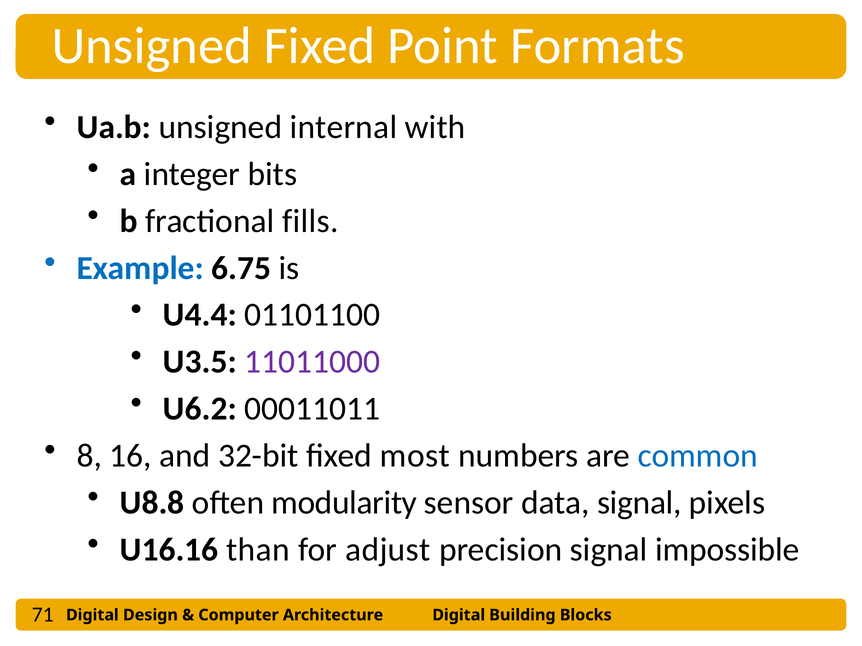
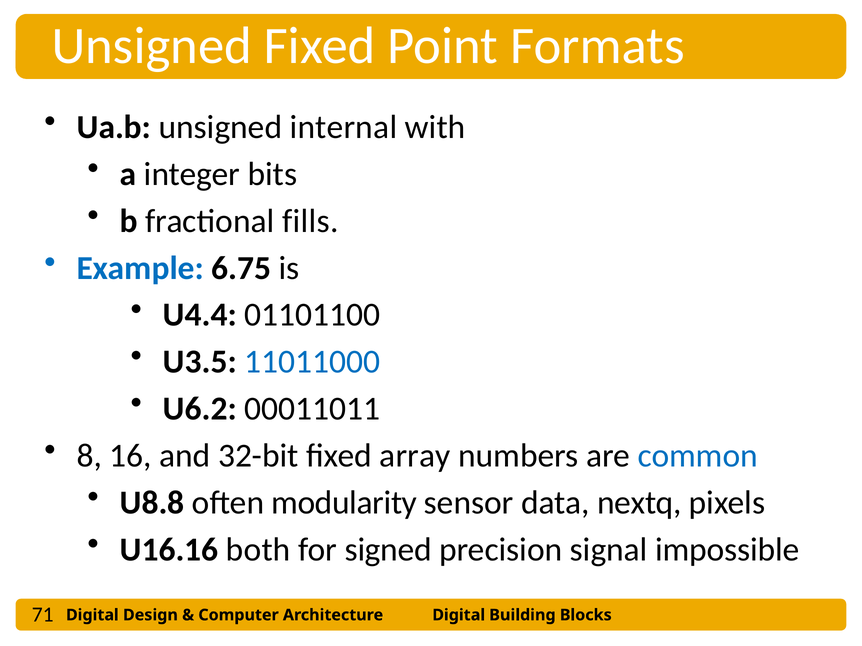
11011000 colour: purple -> blue (312, 362)
most: most -> array (415, 456)
data signal: signal -> nextq (639, 503)
than: than -> both (258, 550)
adjust: adjust -> signed (388, 550)
